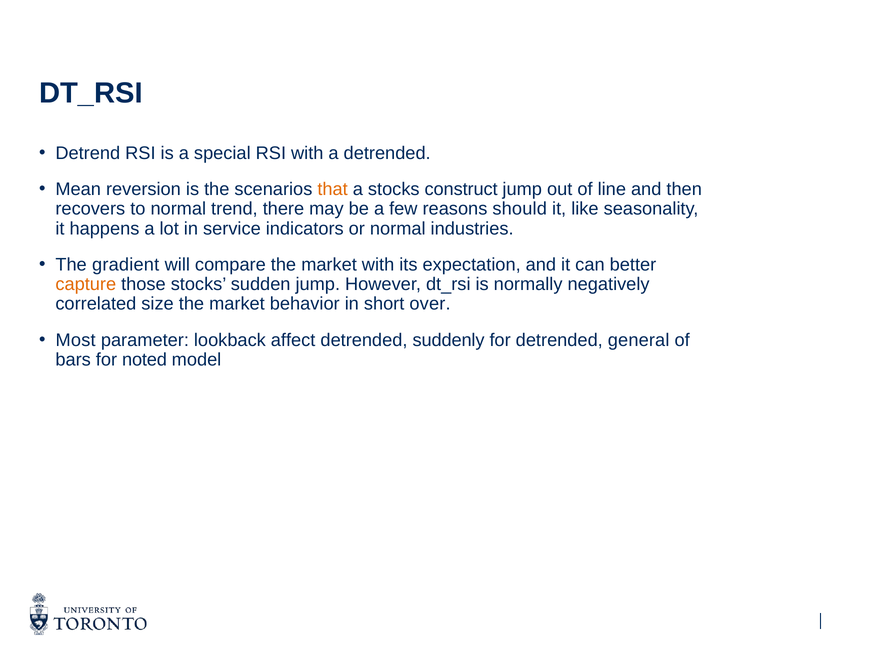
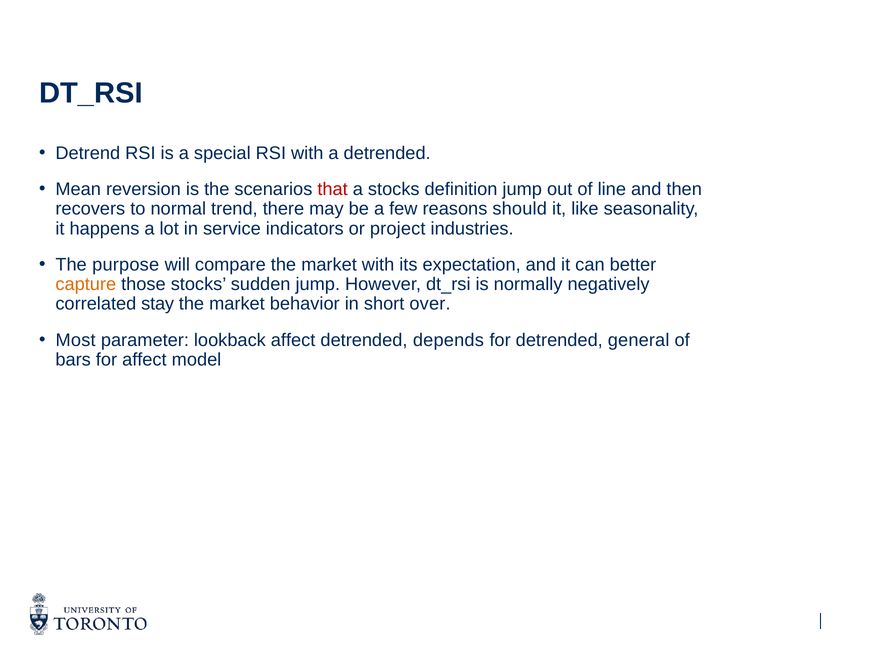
that colour: orange -> red (333, 189)
construct: construct -> definition (461, 189)
or normal: normal -> project (398, 229)
gradient: gradient -> purpose (126, 265)
size: size -> stay (158, 304)
suddenly: suddenly -> depends (448, 340)
for noted: noted -> affect (144, 360)
